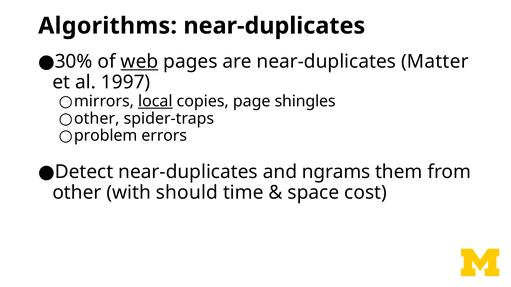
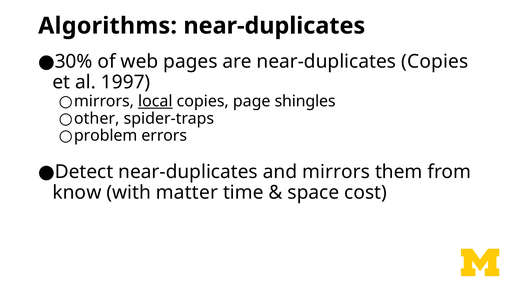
web underline: present -> none (139, 62)
near-duplicates Matter: Matter -> Copies (435, 62)
and ngrams: ngrams -> mirrors (336, 172)
other: other -> know (77, 193)
should: should -> matter (187, 193)
